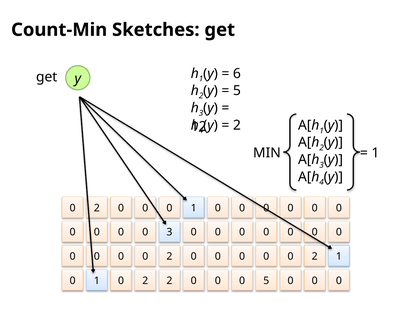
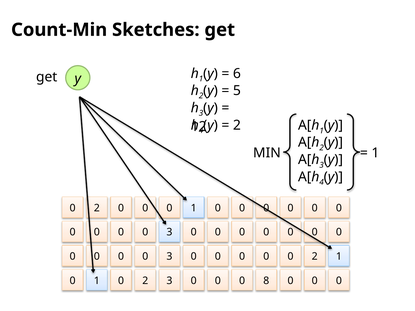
2: 2 -> 3 (169, 257)
2 2: 2 -> 3 (169, 281)
0 5: 5 -> 8 (266, 281)
